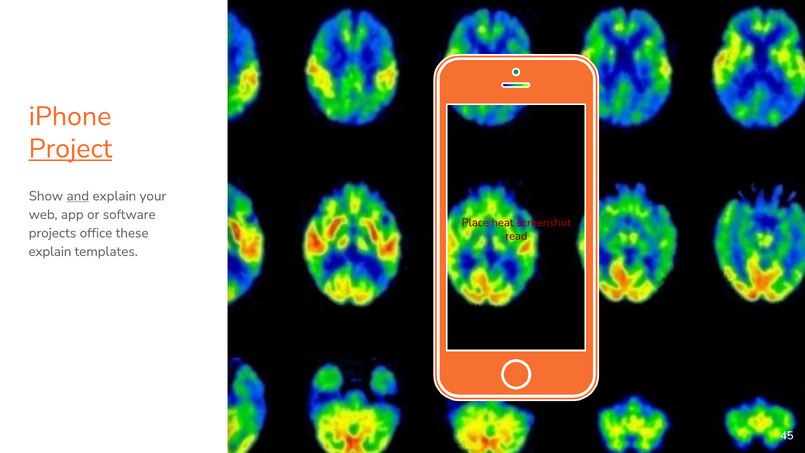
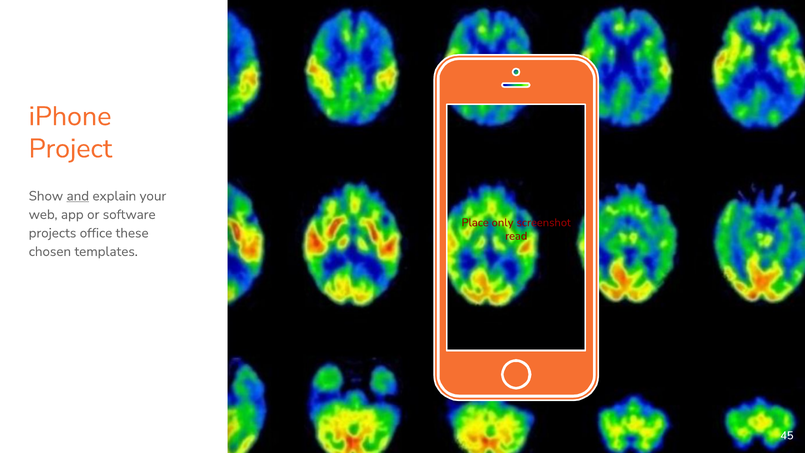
Project underline: present -> none (70, 148)
heat: heat -> only (503, 222)
explain: explain -> chosen (50, 251)
